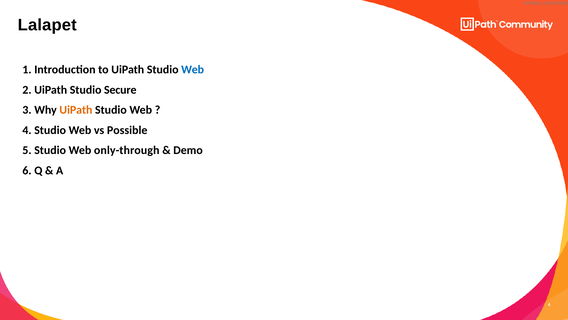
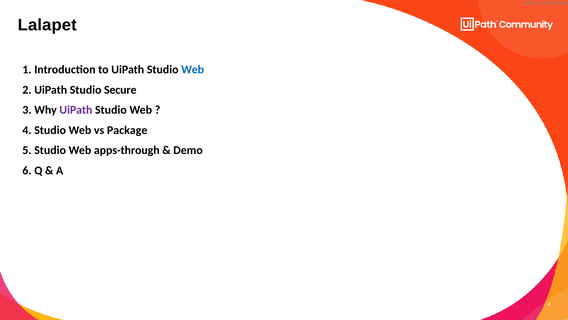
UiPath colour: orange -> purple (76, 110)
Possible: Possible -> Package (127, 130)
only-through: only-through -> apps-through (127, 150)
